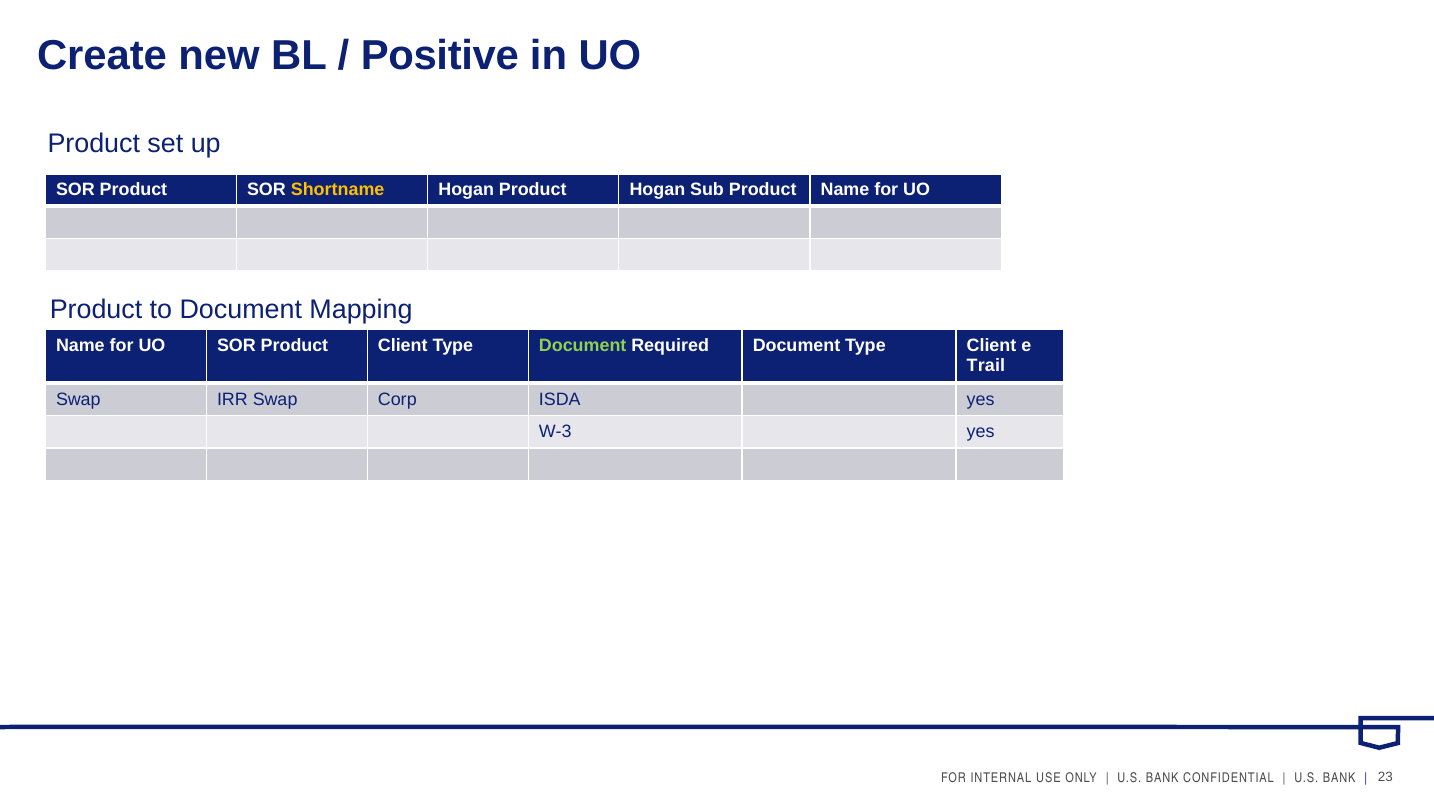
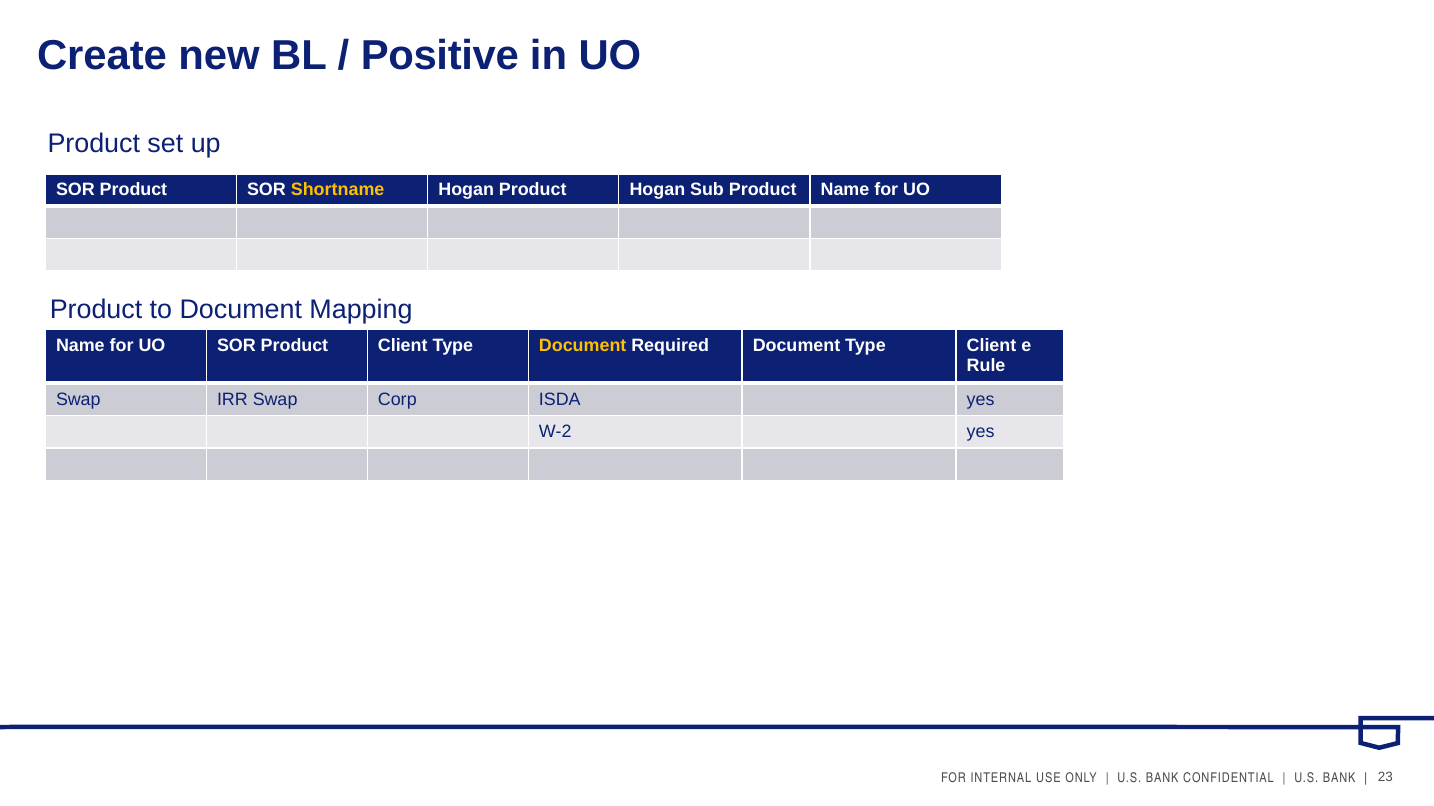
Document colour: light green -> yellow (583, 346)
Trail: Trail -> Rule (986, 366)
W-3: W-3 -> W-2 (555, 432)
